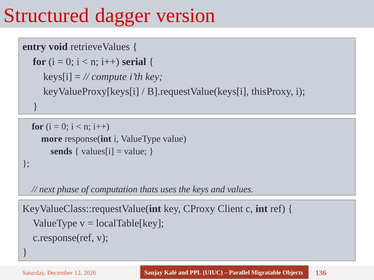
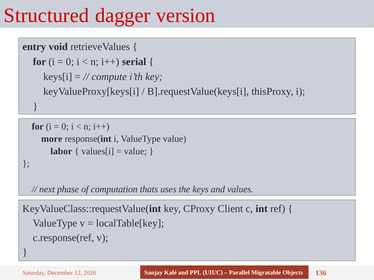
sends: sends -> labor (61, 151)
